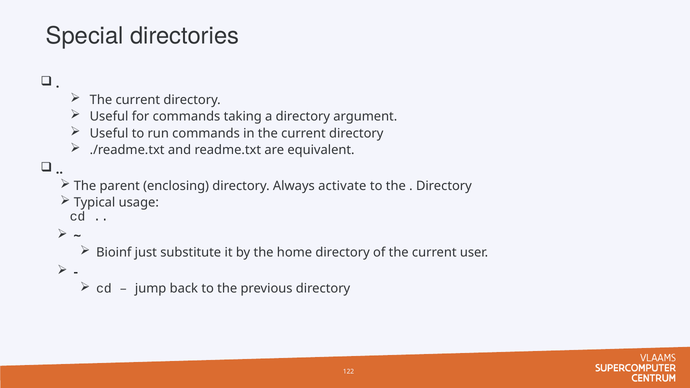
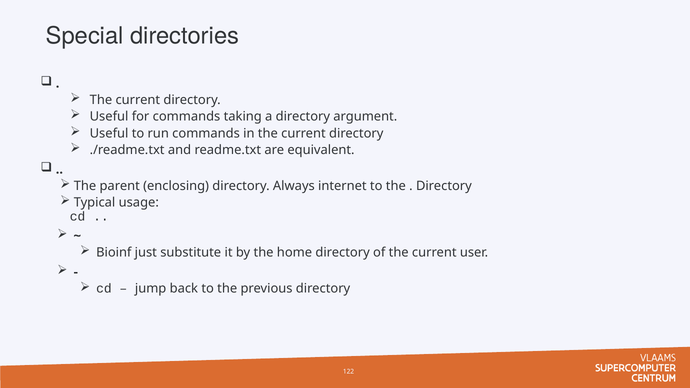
activate: activate -> internet (342, 186)
